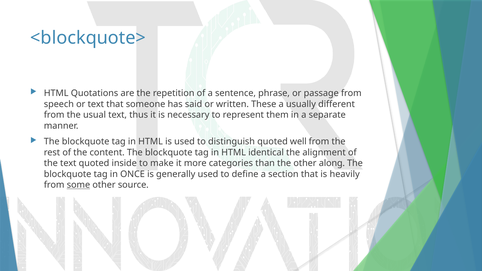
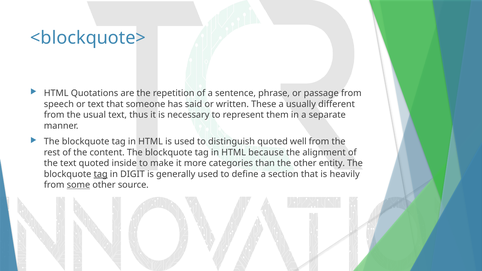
identical: identical -> because (266, 153)
along: along -> entity (332, 163)
tag underline: none -> present (101, 174)
ONCE: ONCE -> DIGIT (132, 174)
